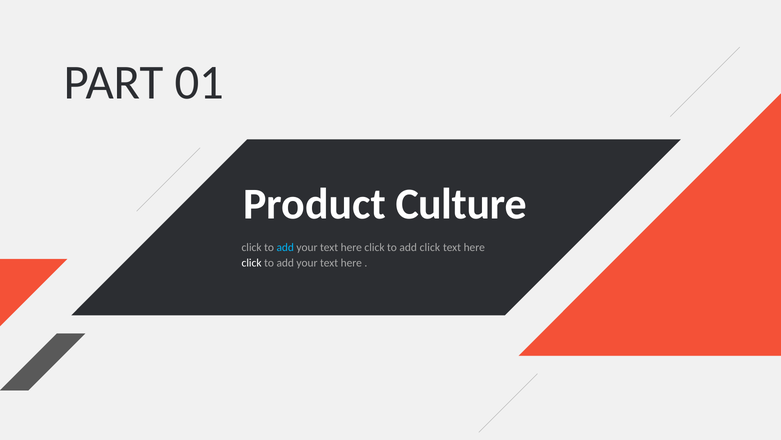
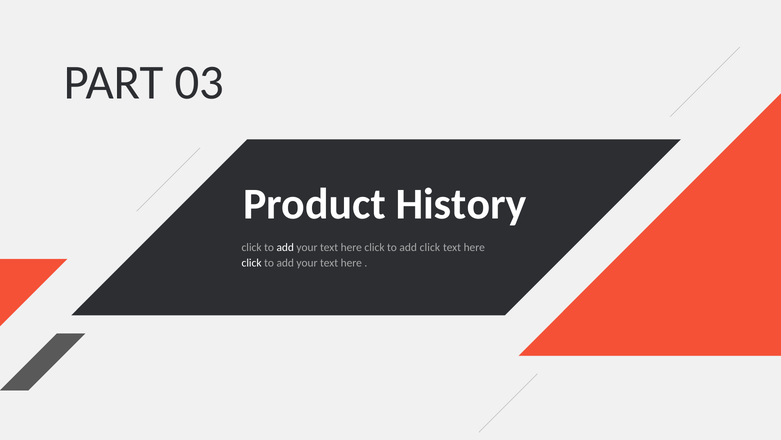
01: 01 -> 03 (199, 83)
Culture: Culture -> History (461, 204)
add colour: light blue -> white (285, 247)
